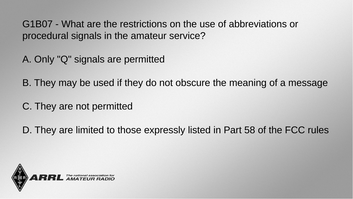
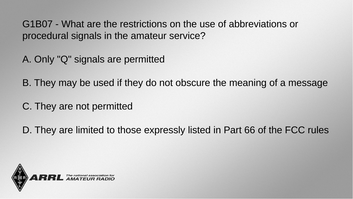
58: 58 -> 66 (250, 130)
